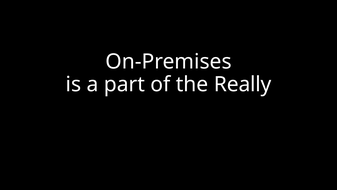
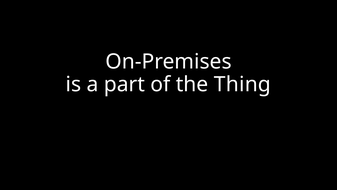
Really: Really -> Thing (242, 84)
